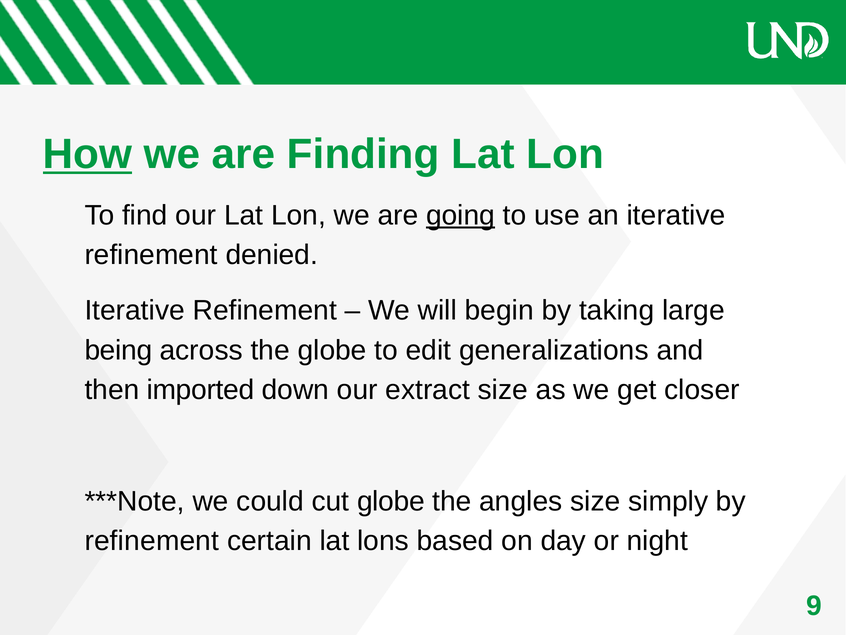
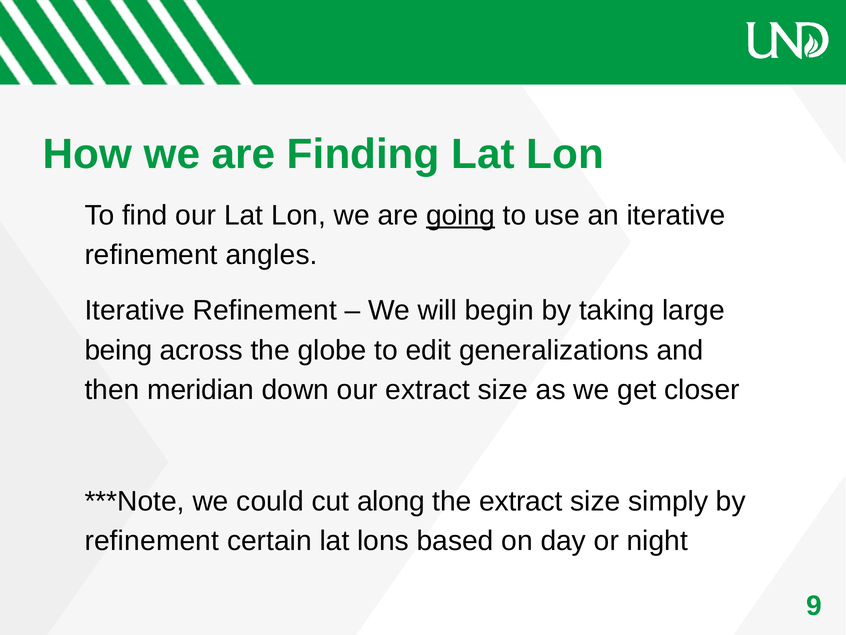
How underline: present -> none (87, 154)
denied: denied -> angles (272, 255)
imported: imported -> meridian (201, 390)
cut globe: globe -> along (391, 501)
the angles: angles -> extract (521, 501)
